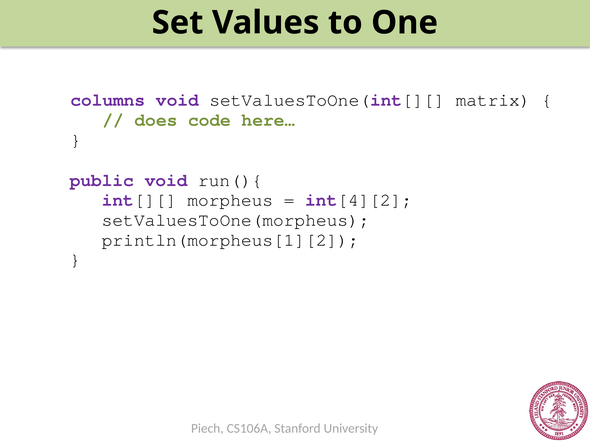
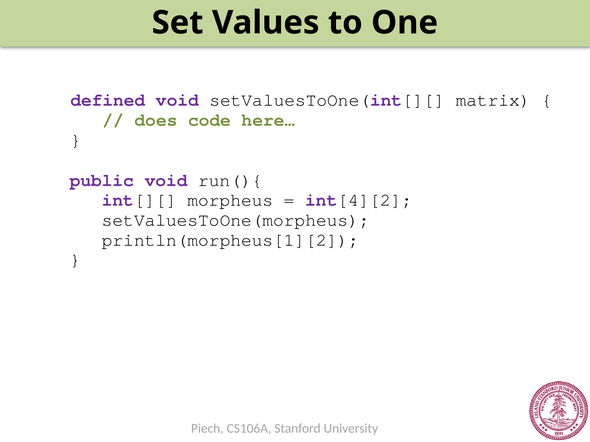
columns: columns -> defined (108, 100)
